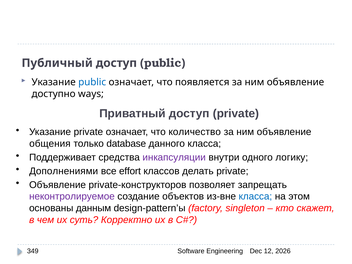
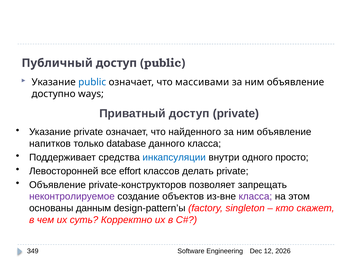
появляется: появляется -> массивами (202, 82)
количество: количество -> найденного (195, 132)
общения: общения -> напитков (50, 144)
инкапсуляции colour: purple -> blue (174, 157)
логику: логику -> просто (292, 157)
Дополнениями: Дополнениями -> Левосторонней (64, 171)
класса colour: blue -> purple (255, 197)
